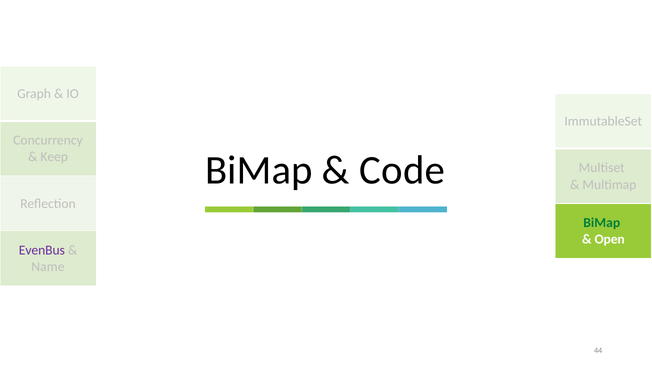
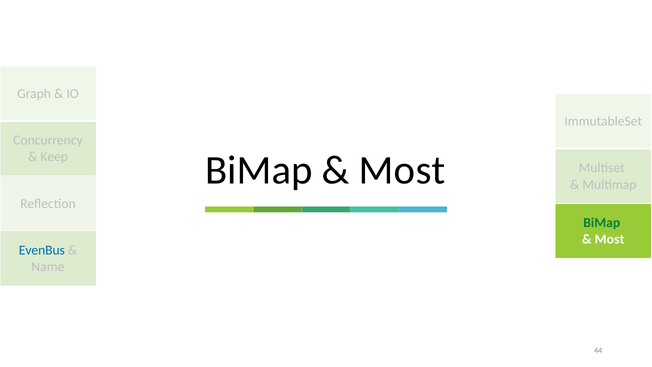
Code: Code -> Most (402, 170)
Open: Open -> Most (610, 239)
EvenBus colour: purple -> blue (42, 250)
